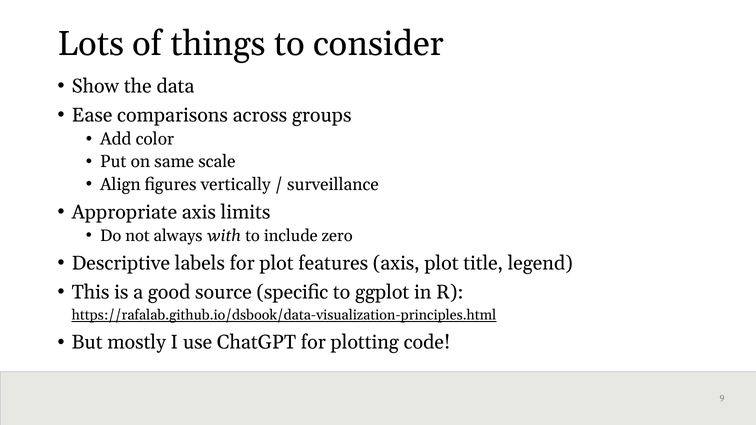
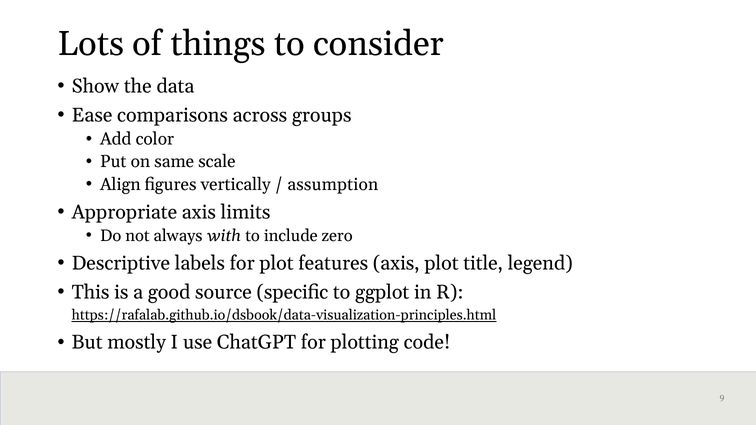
surveillance: surveillance -> assumption (333, 184)
